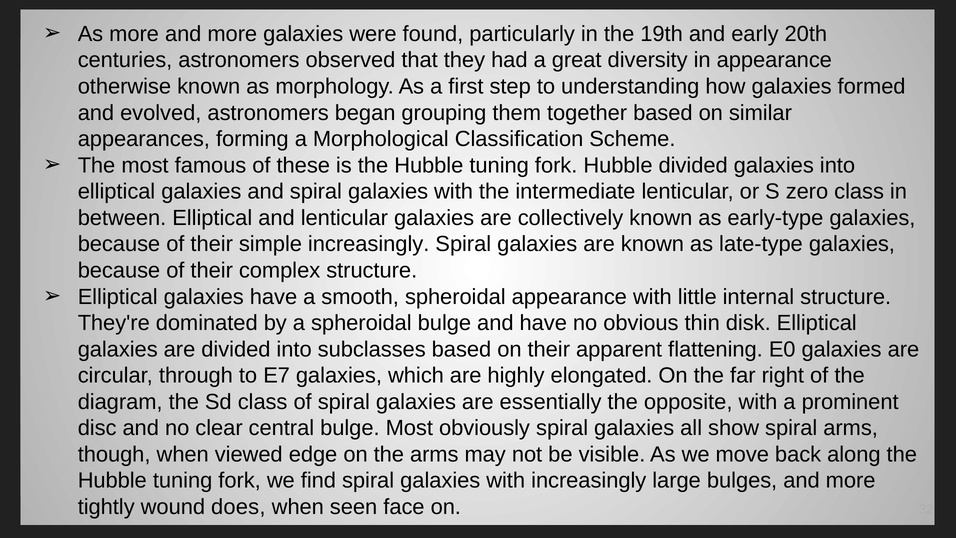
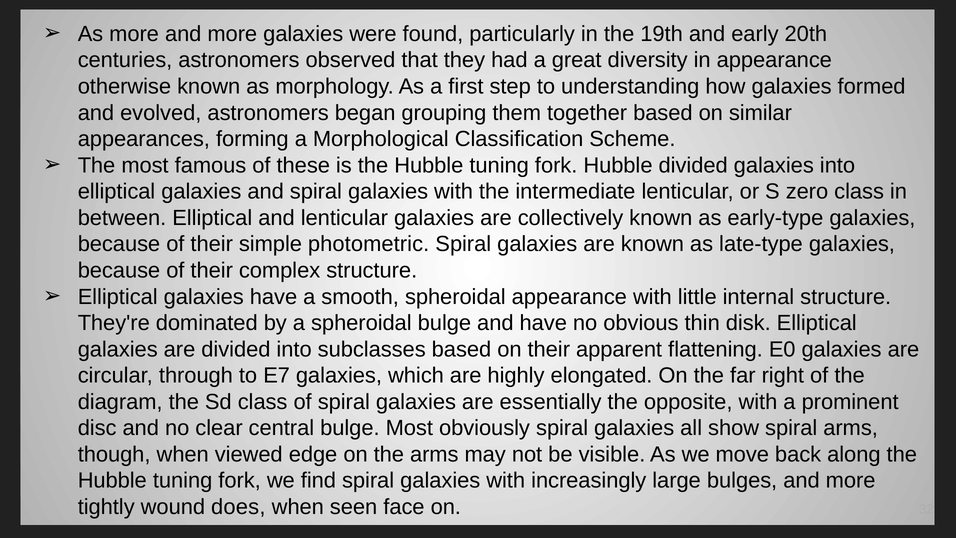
simple increasingly: increasingly -> photometric (369, 244)
